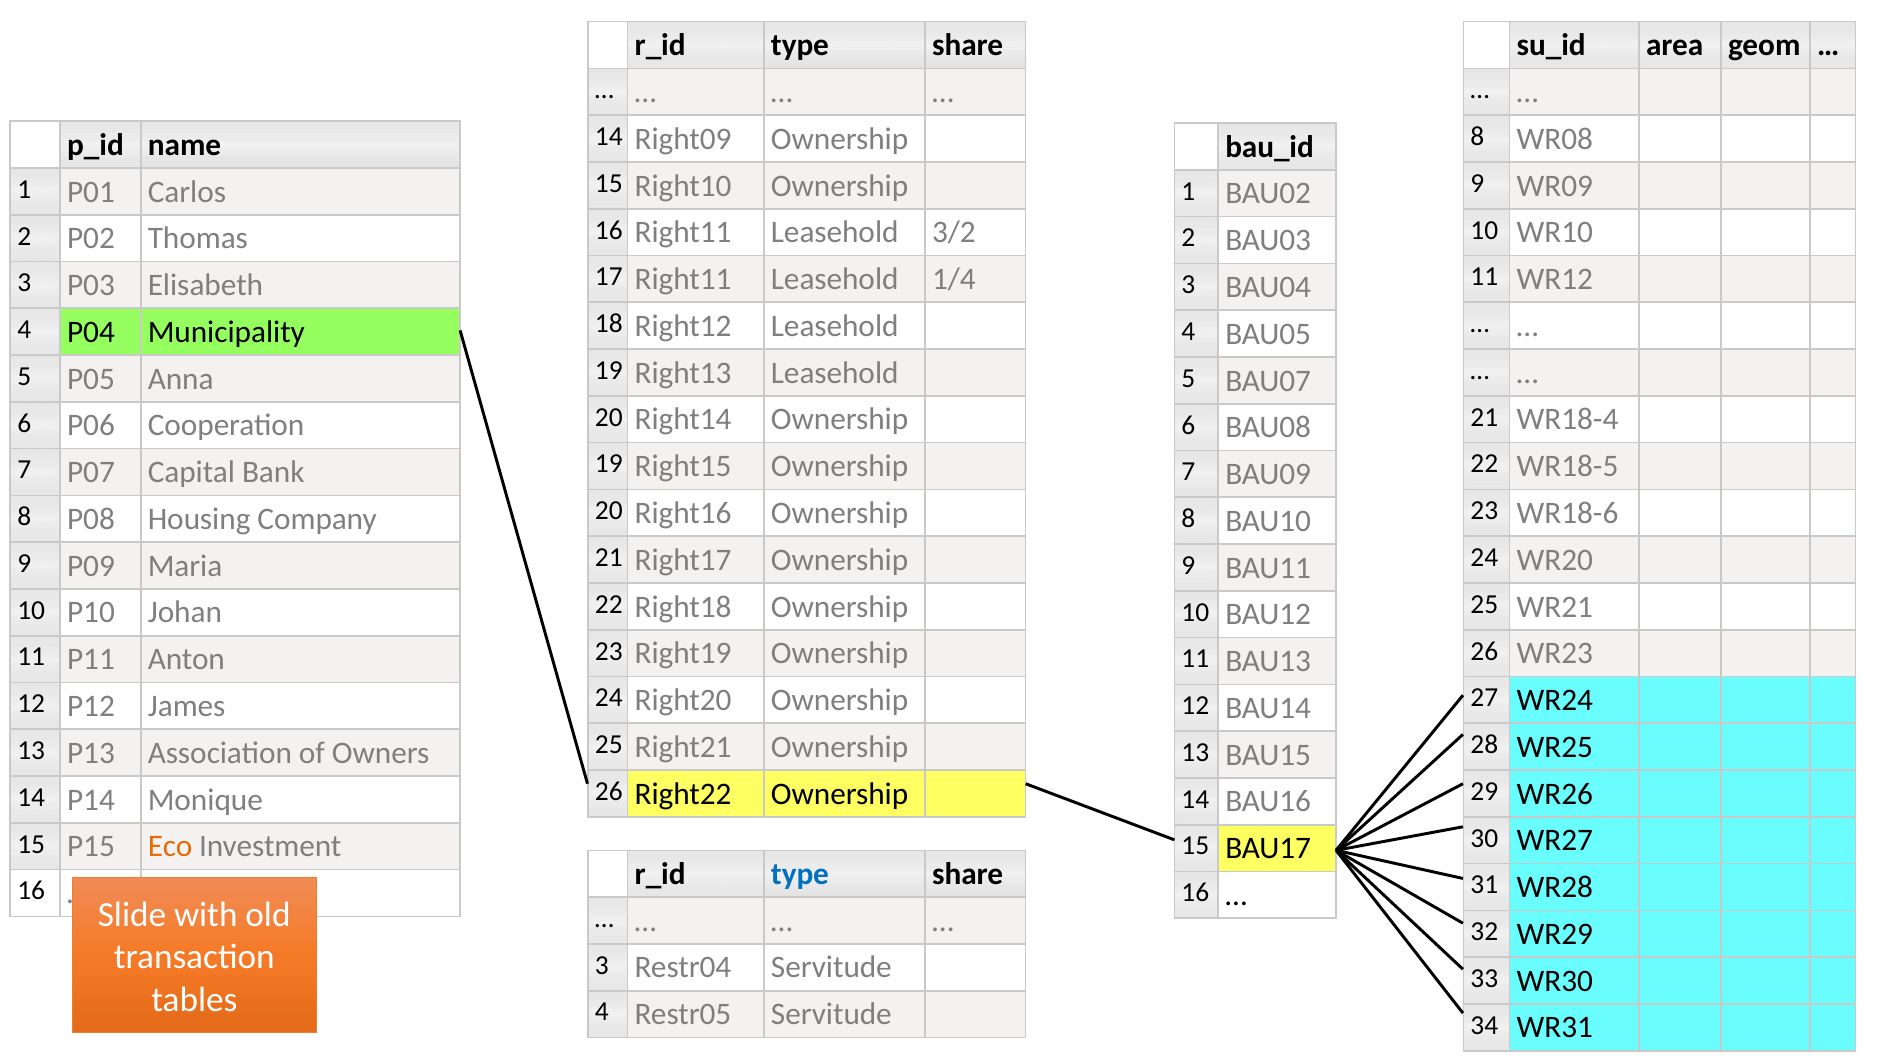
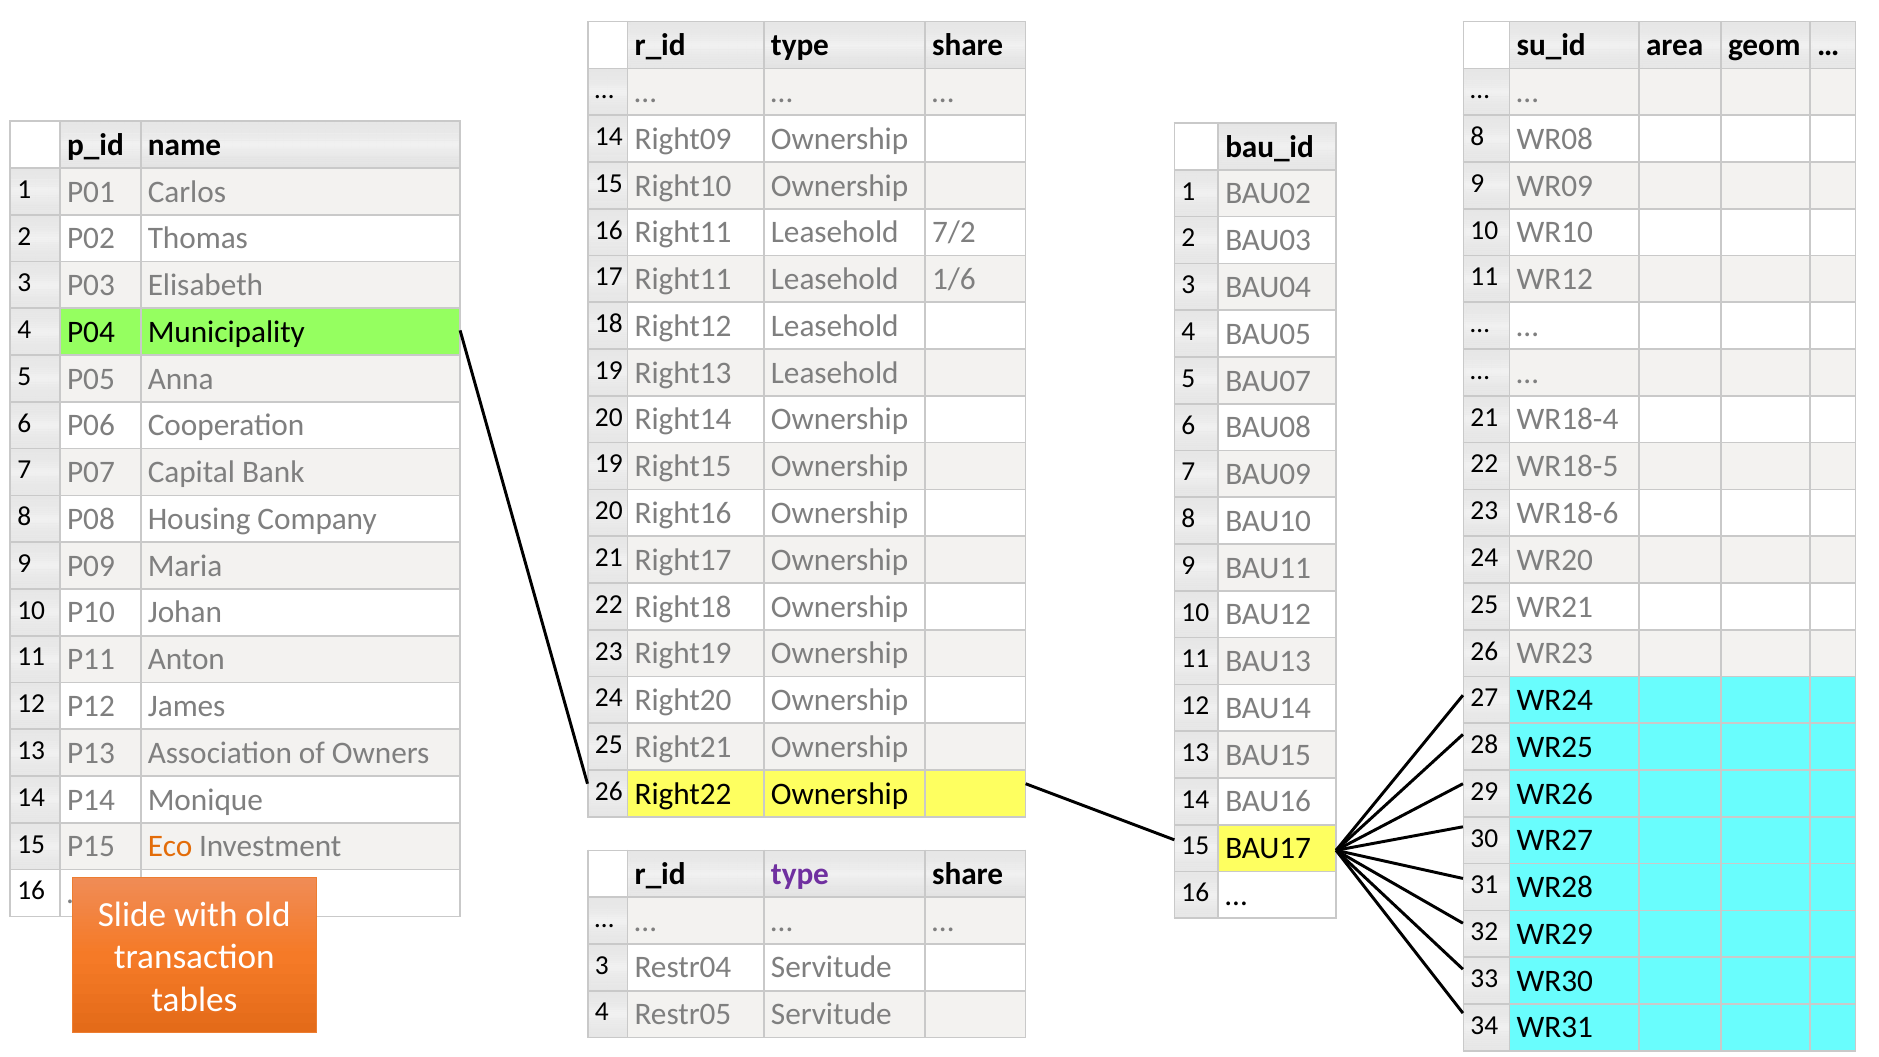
3/2: 3/2 -> 7/2 (954, 232)
1/4: 1/4 -> 1/6 (954, 279)
type colour: blue -> purple (800, 874)
